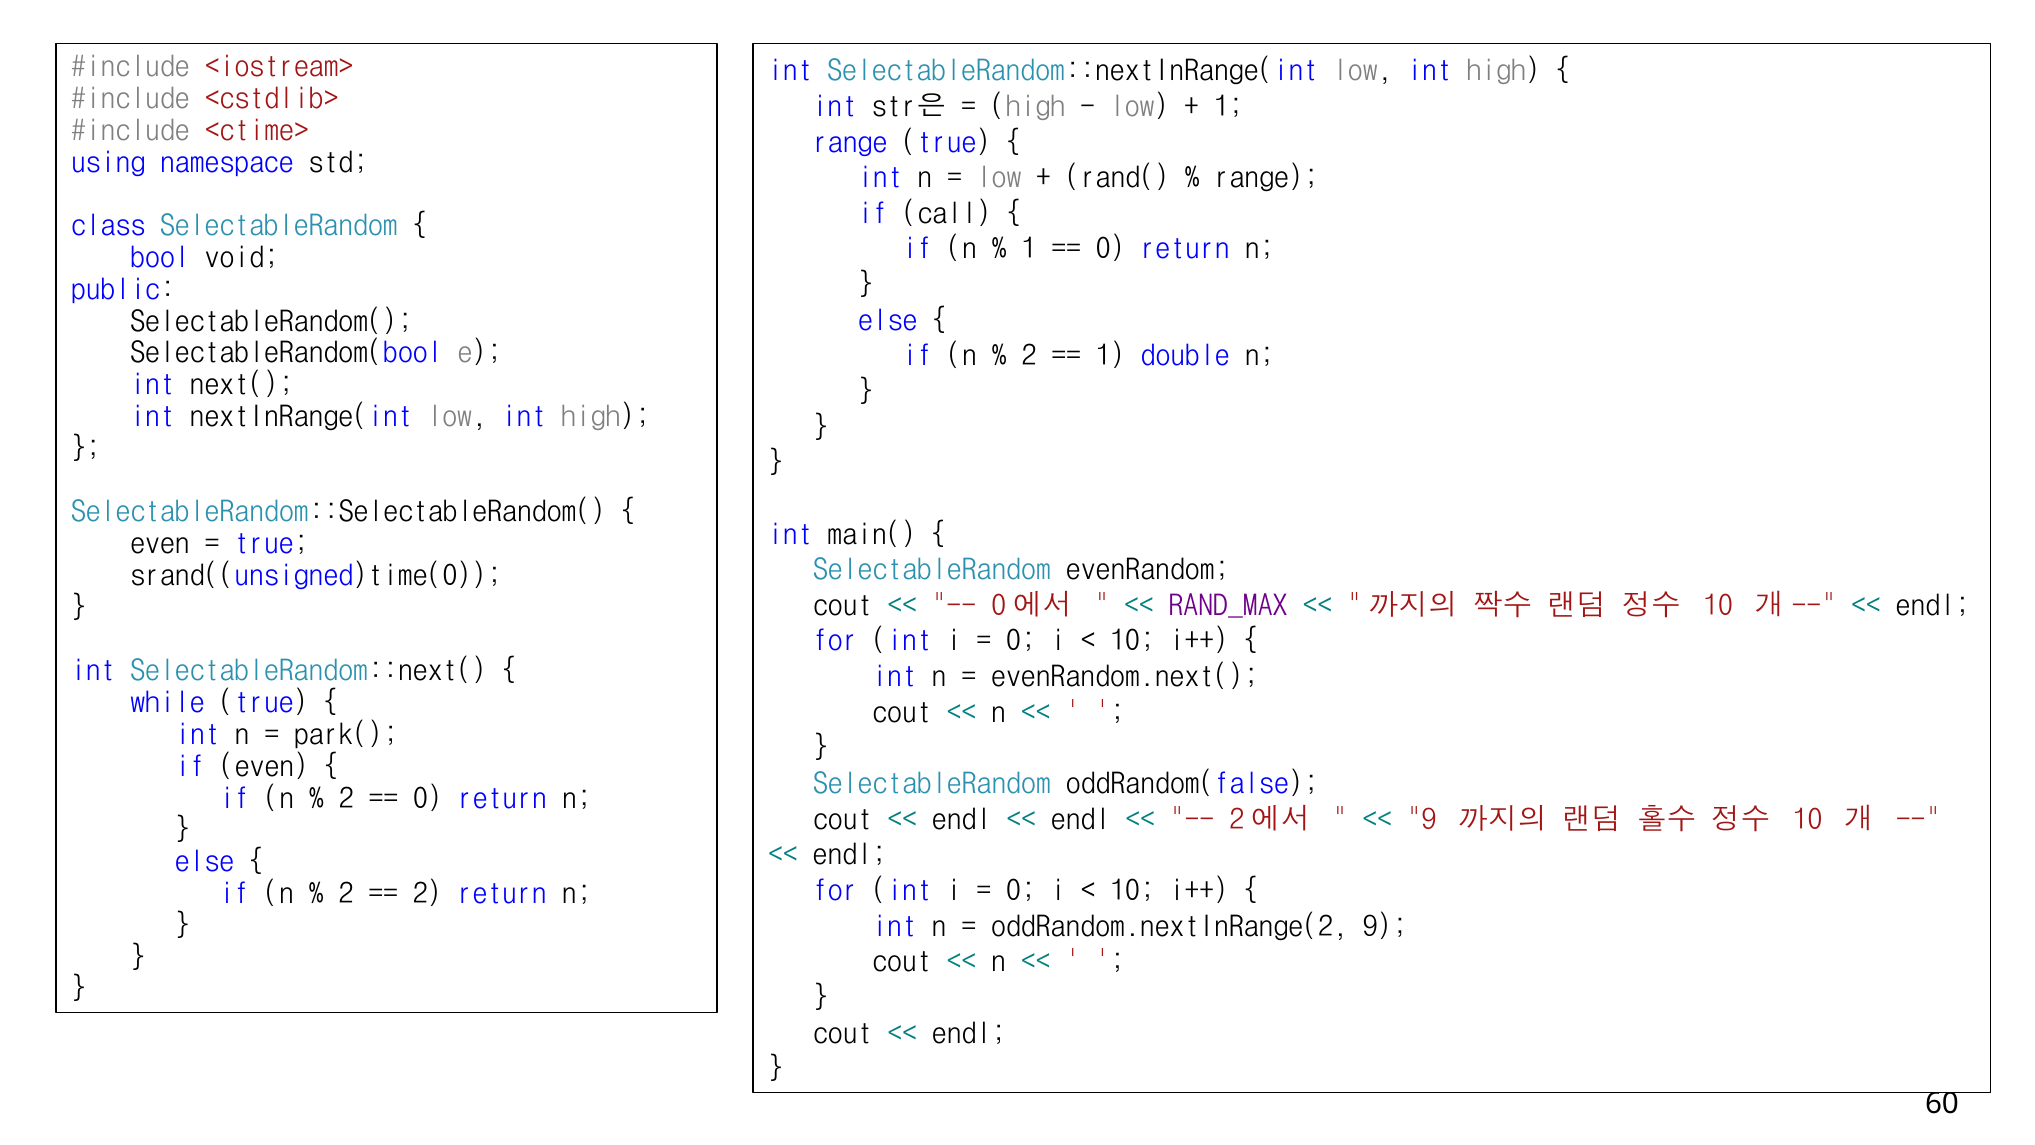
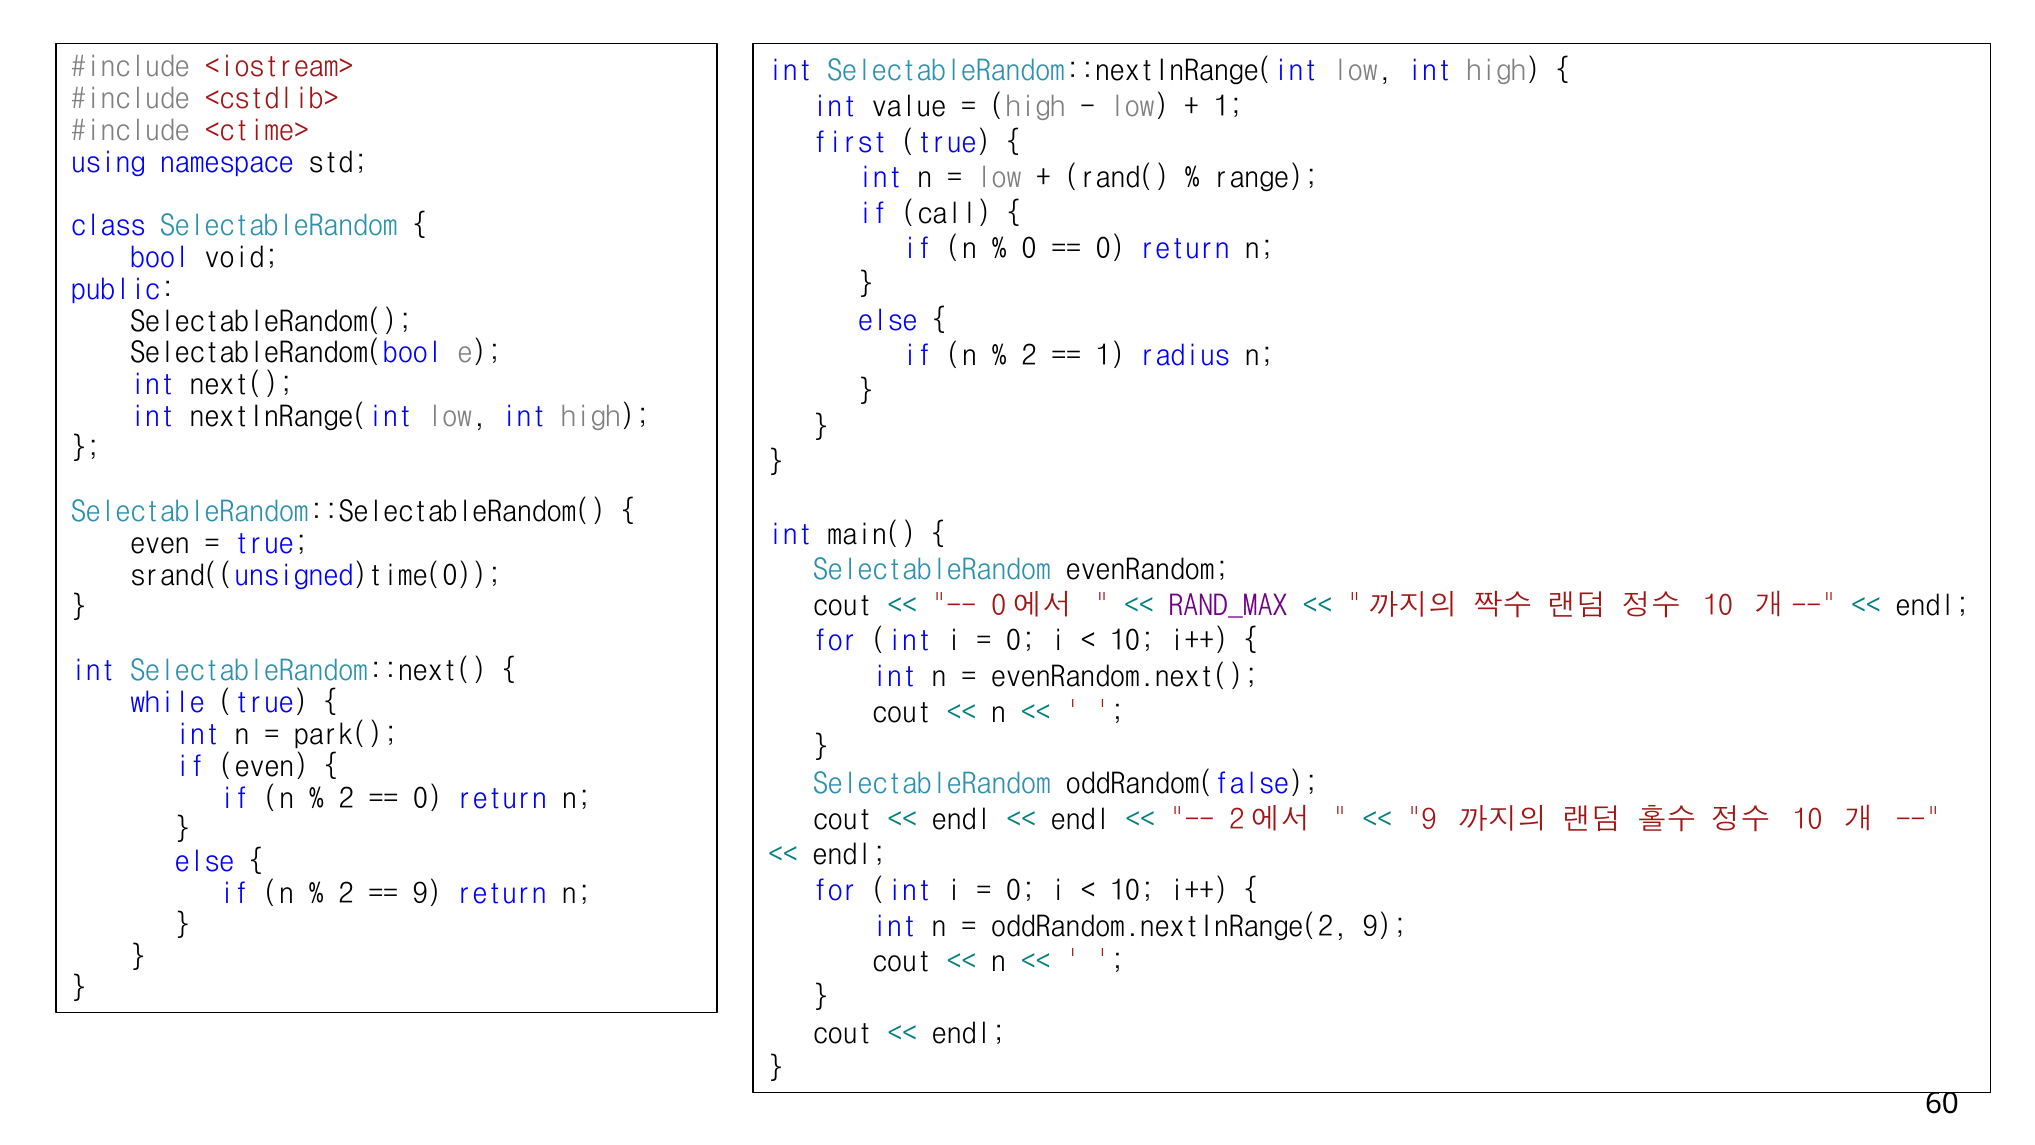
str은: str은 -> value (909, 107)
range: range -> first (850, 142)
1: 1 -> 0 (1029, 249)
double: double -> radius (1185, 356)
2: 2 -> 9 (428, 893)
